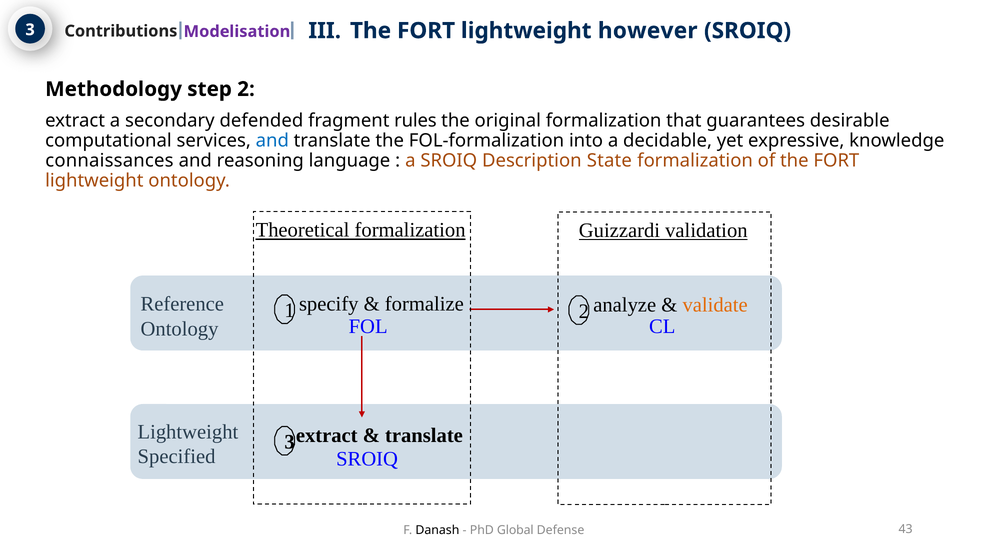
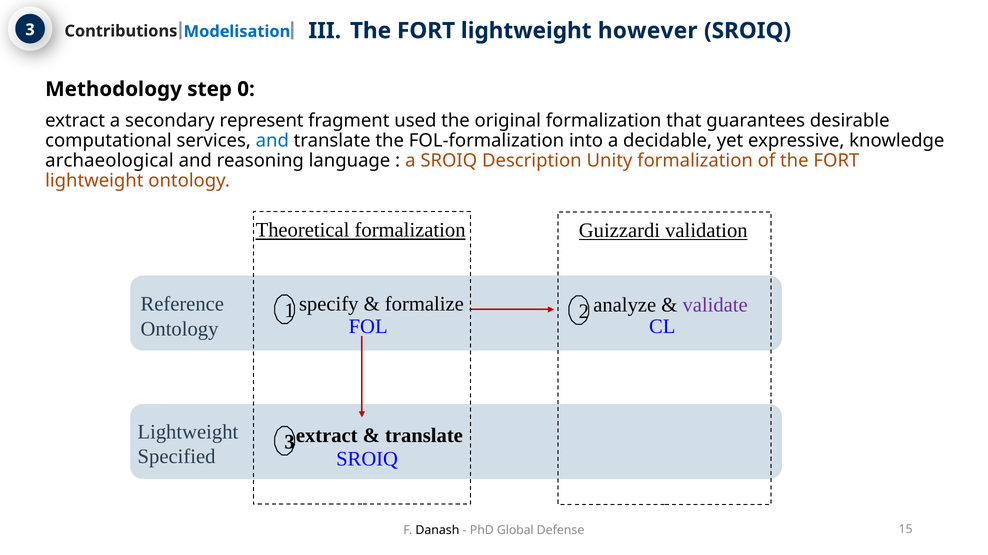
Modelisation colour: purple -> blue (237, 32)
step 2: 2 -> 0 (246, 89)
defended: defended -> represent (262, 121)
rules: rules -> used (415, 121)
connaissances: connaissances -> archaeological (109, 161)
State: State -> Unity (609, 161)
validate colour: orange -> purple (715, 305)
43: 43 -> 15 (906, 530)
